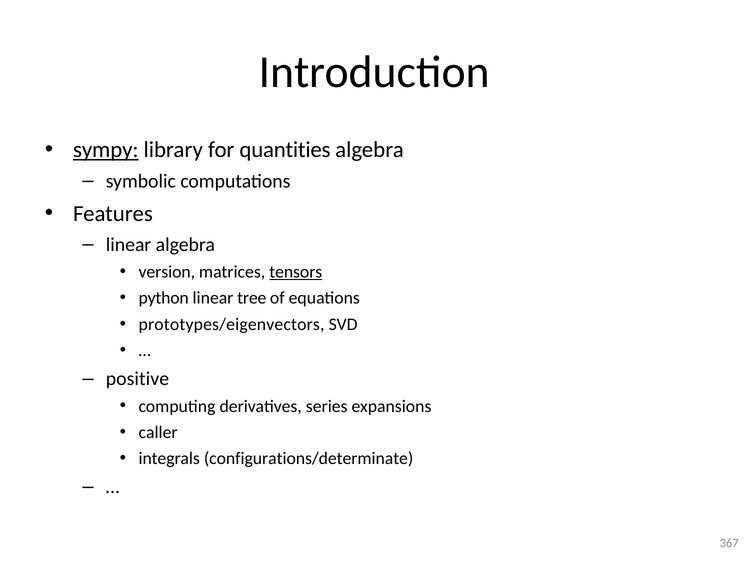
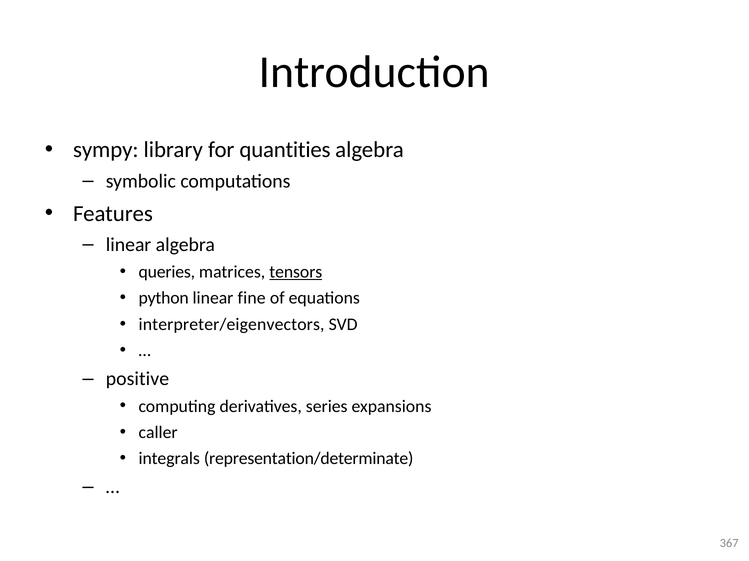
sympy underline: present -> none (106, 150)
version: version -> queries (167, 272)
tree: tree -> fine (252, 299)
prototypes/eigenvectors: prototypes/eigenvectors -> interpreter/eigenvectors (232, 325)
configurations/determinate: configurations/determinate -> representation/determinate (309, 459)
